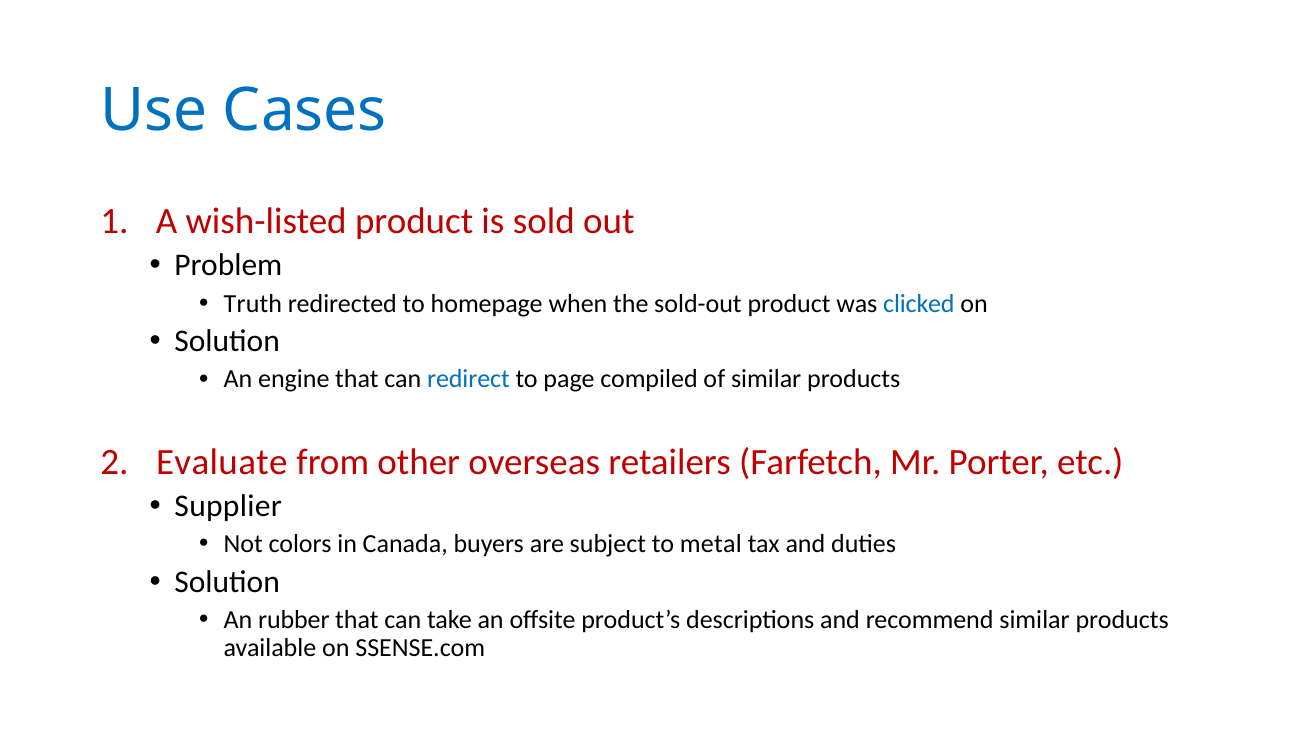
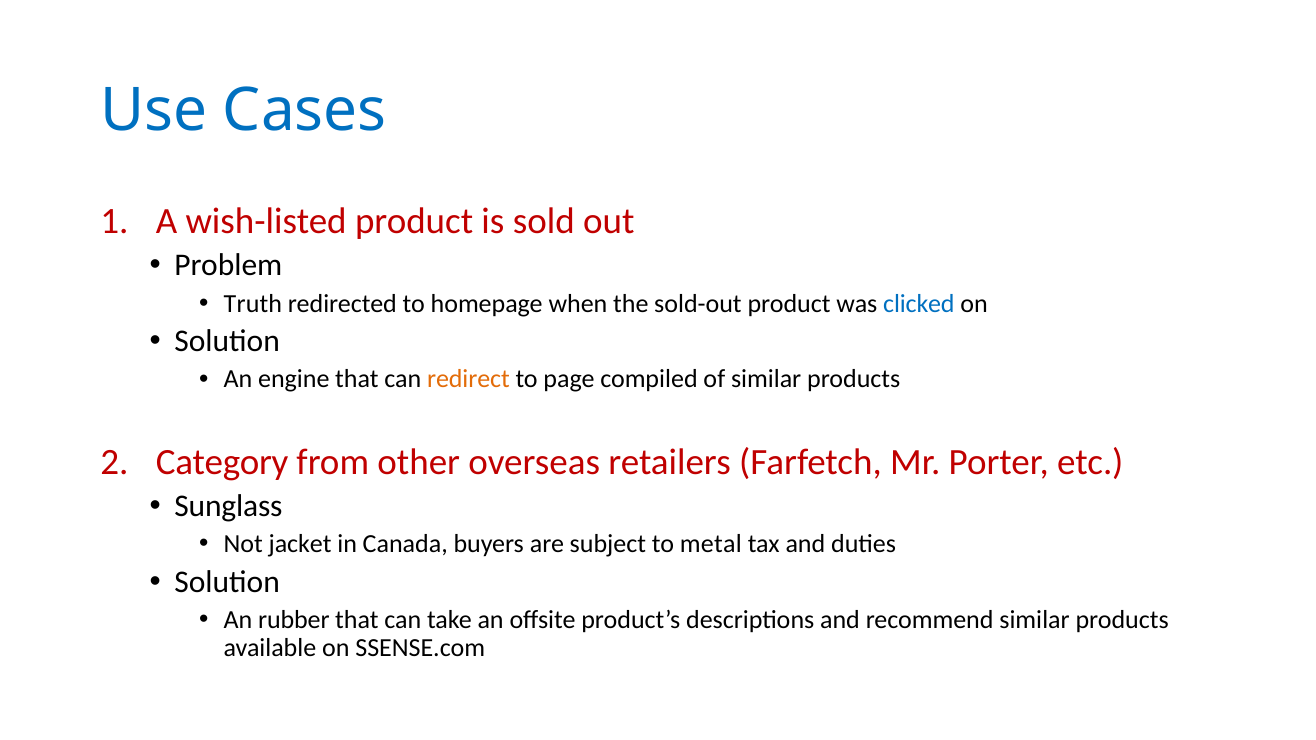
redirect colour: blue -> orange (468, 379)
Evaluate: Evaluate -> Category (222, 462)
Supplier: Supplier -> Sunglass (228, 506)
colors: colors -> jacket (300, 544)
